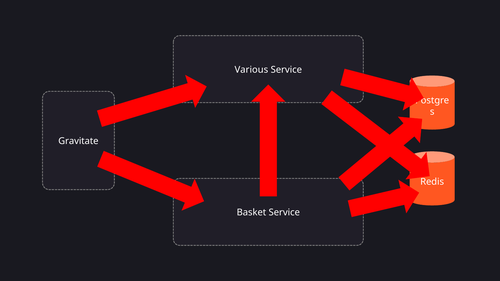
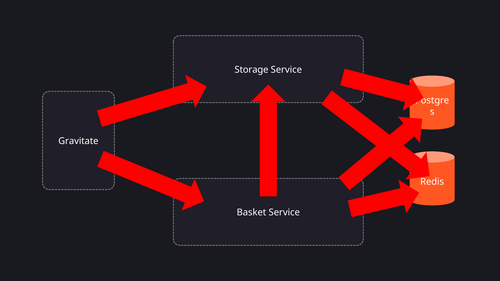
Various: Various -> Storage (251, 70)
